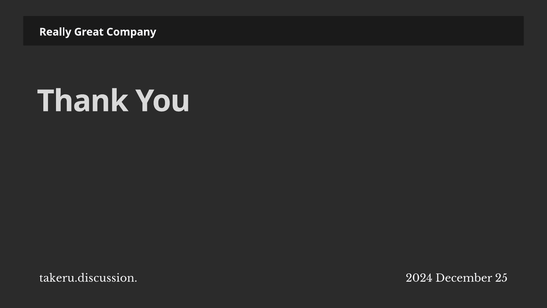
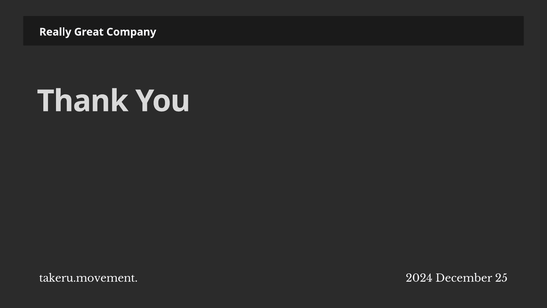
takeru.discussion: takeru.discussion -> takeru.movement (88, 278)
